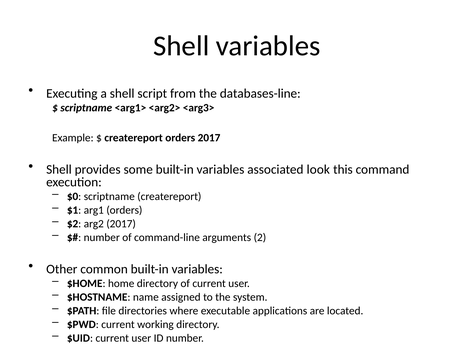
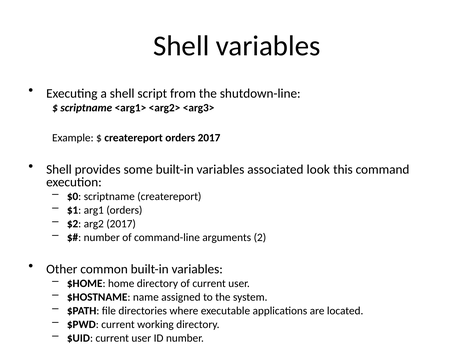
databases-line: databases-line -> shutdown-line (260, 94)
